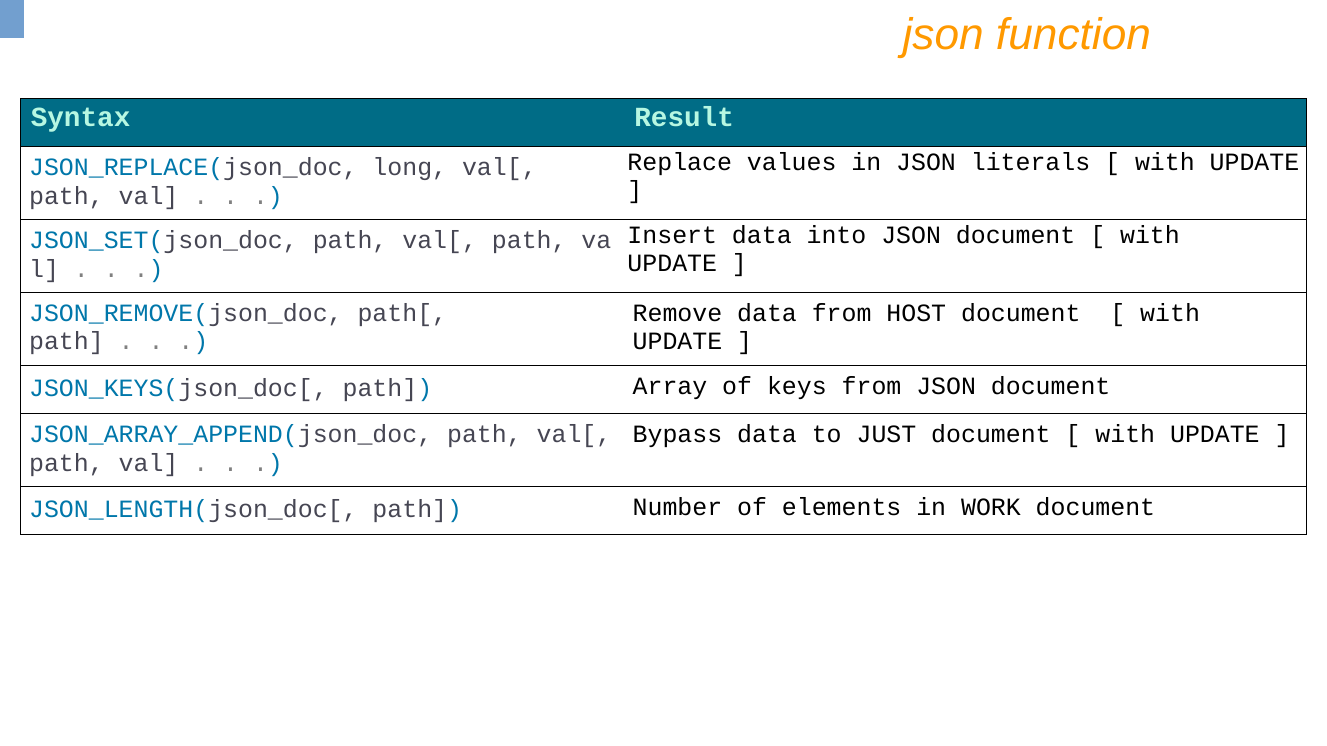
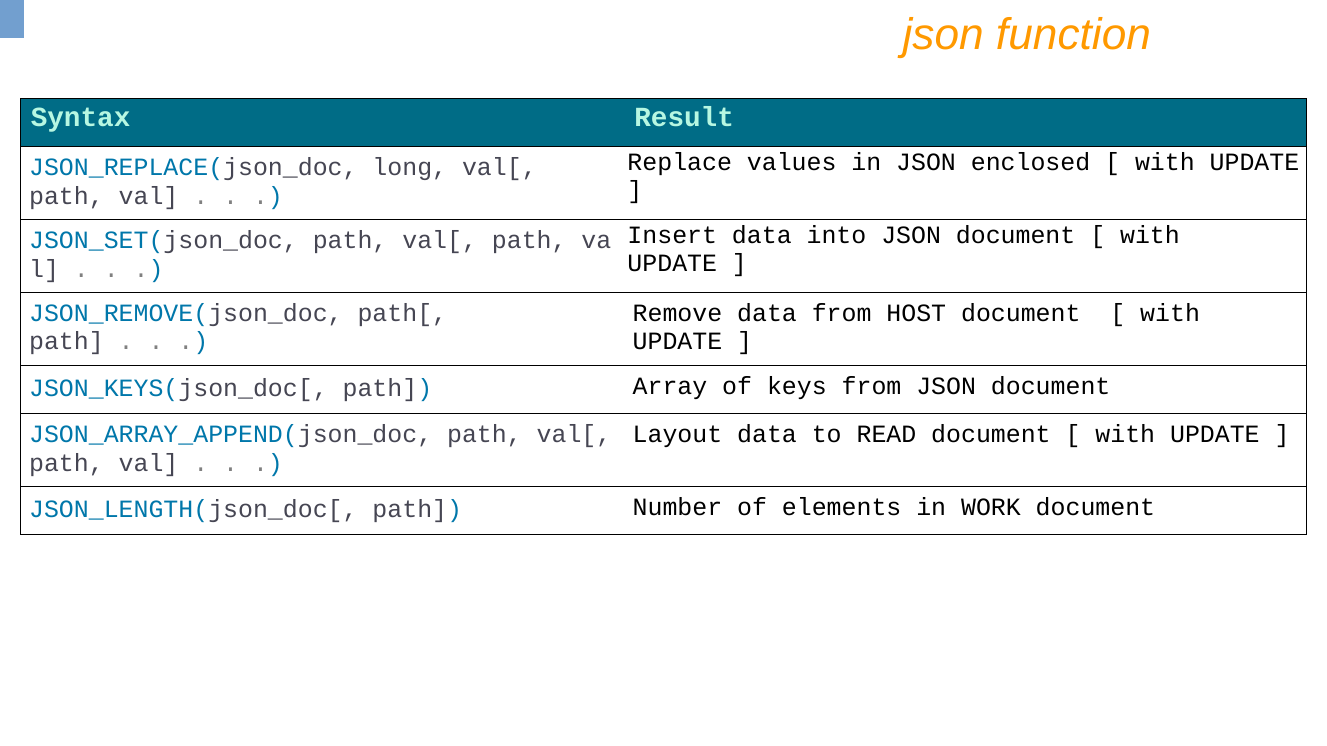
literals: literals -> enclosed (1031, 163)
Bypass: Bypass -> Layout (677, 435)
JUST: JUST -> READ (886, 435)
